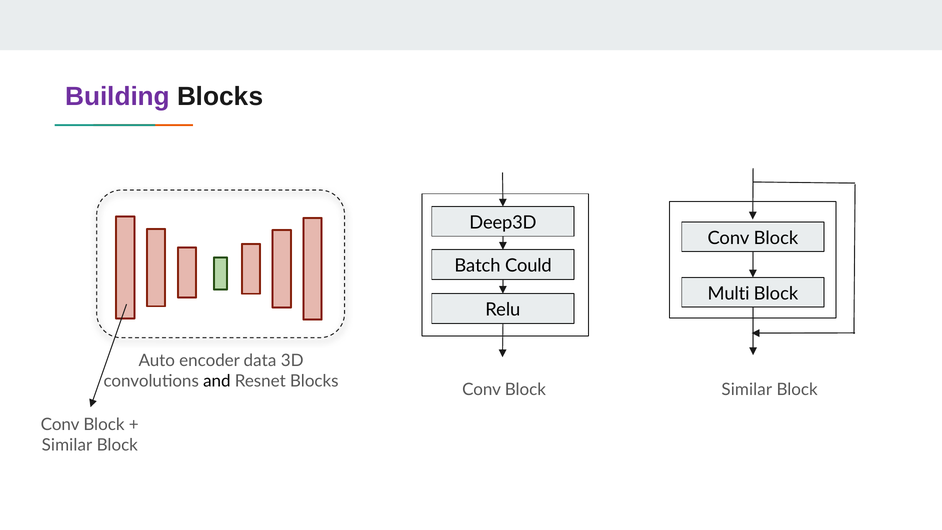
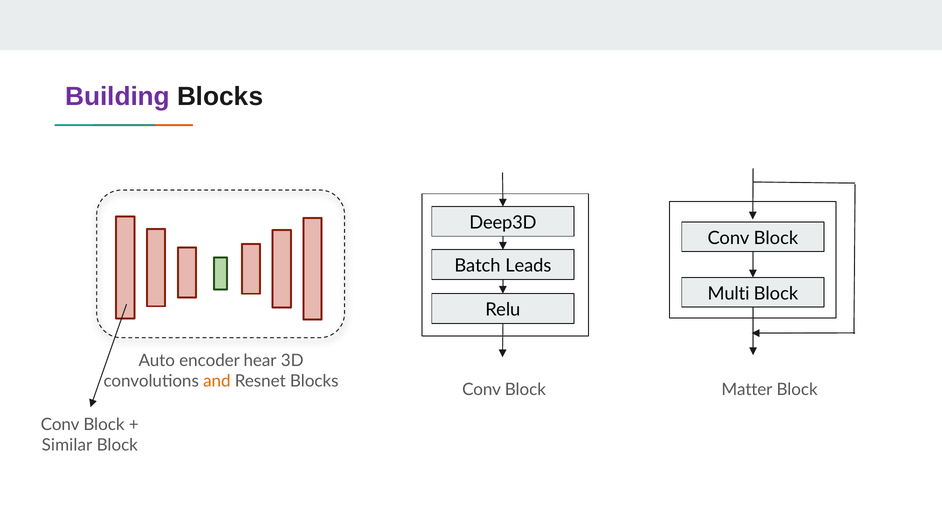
Could: Could -> Leads (528, 266)
data: data -> hear (260, 360)
and colour: black -> orange (217, 381)
Block Similar: Similar -> Matter (747, 390)
